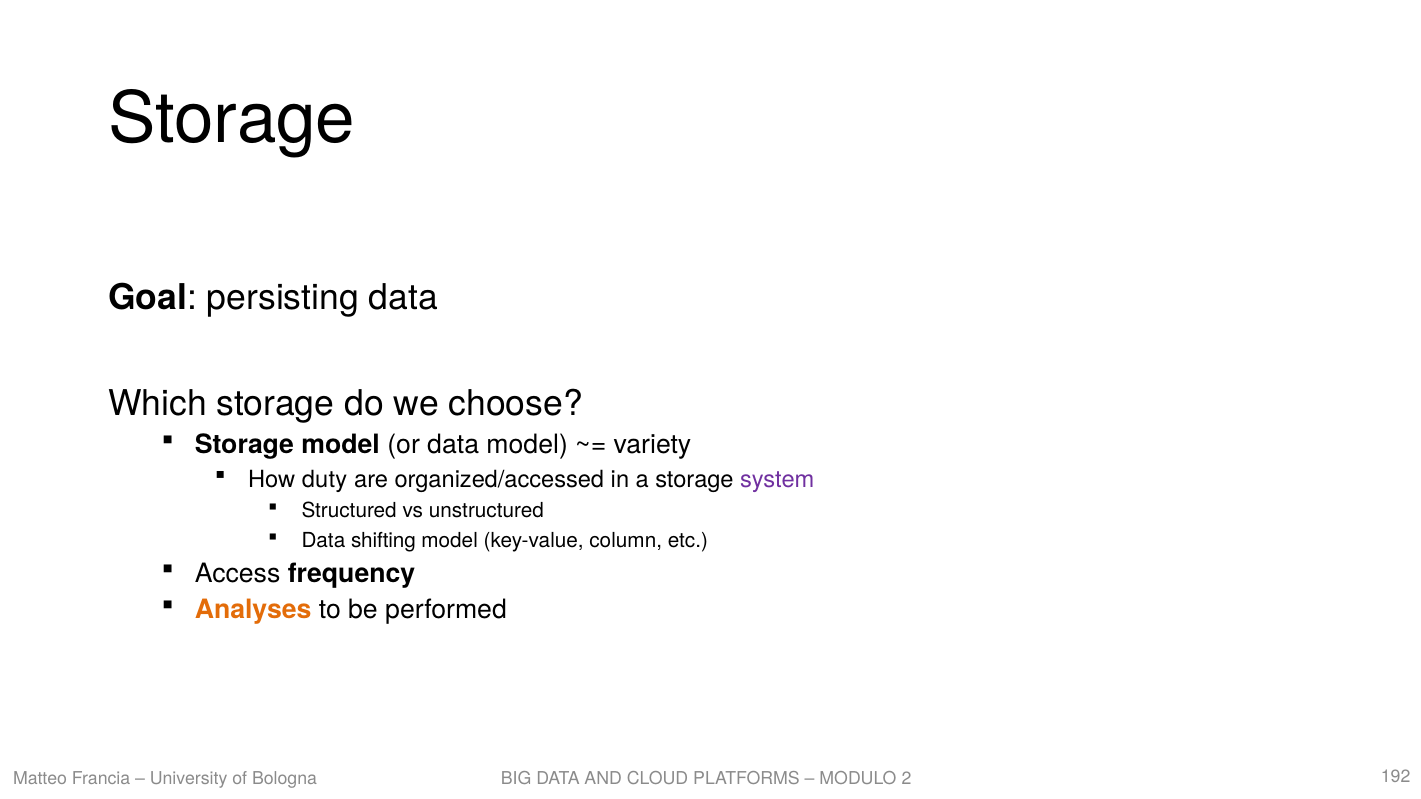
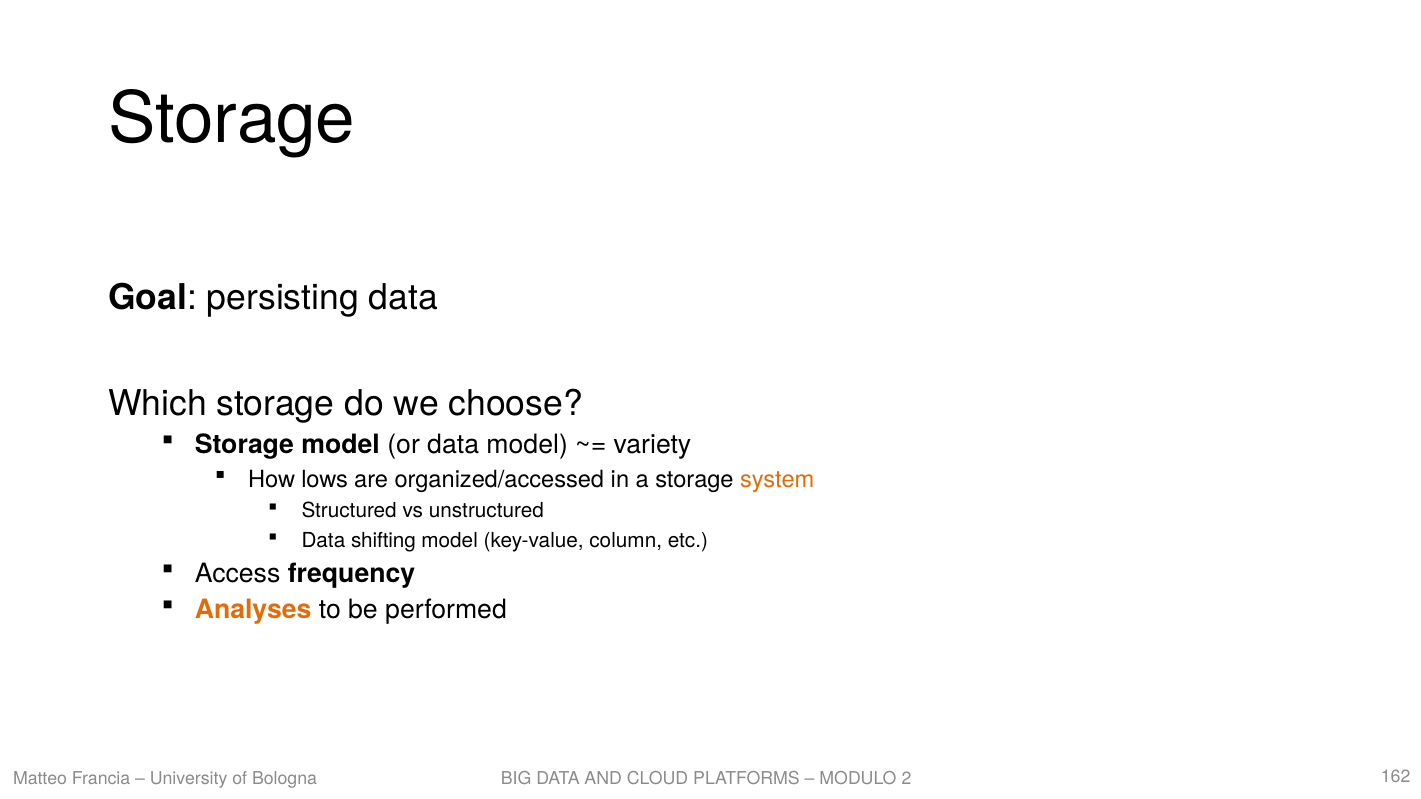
duty: duty -> lows (325, 480)
system colour: purple -> orange (777, 480)
192: 192 -> 162 (1396, 777)
